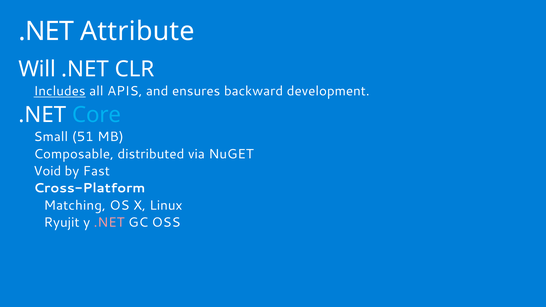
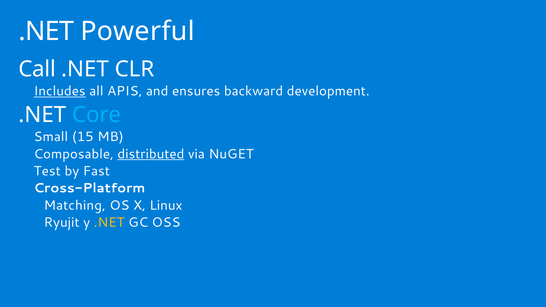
Attribute: Attribute -> Powerful (137, 31)
Will: Will -> Call (37, 69)
51: 51 -> 15 (83, 137)
distributed underline: none -> present (151, 154)
Void: Void -> Test (47, 171)
.NET colour: pink -> yellow (109, 223)
